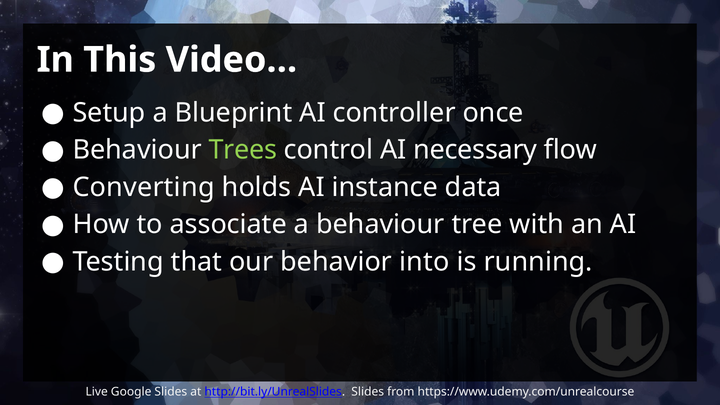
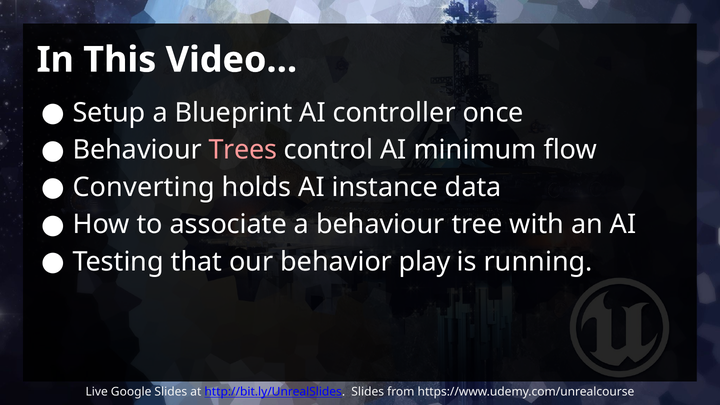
Trees colour: light green -> pink (243, 150)
necessary: necessary -> minimum (475, 150)
into: into -> play (425, 262)
